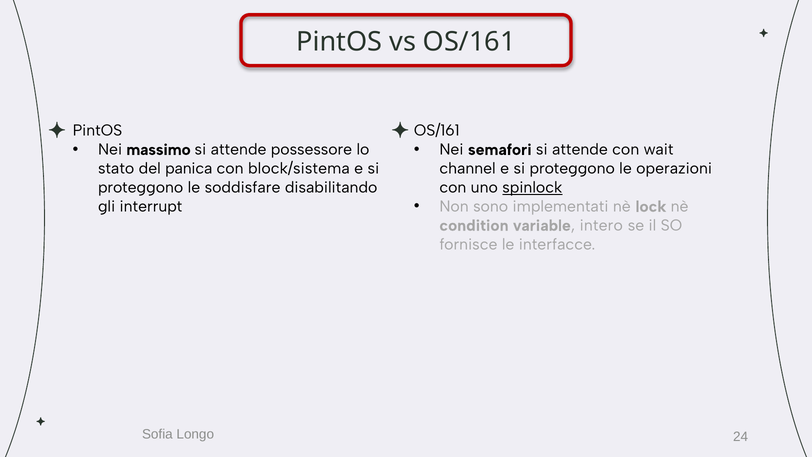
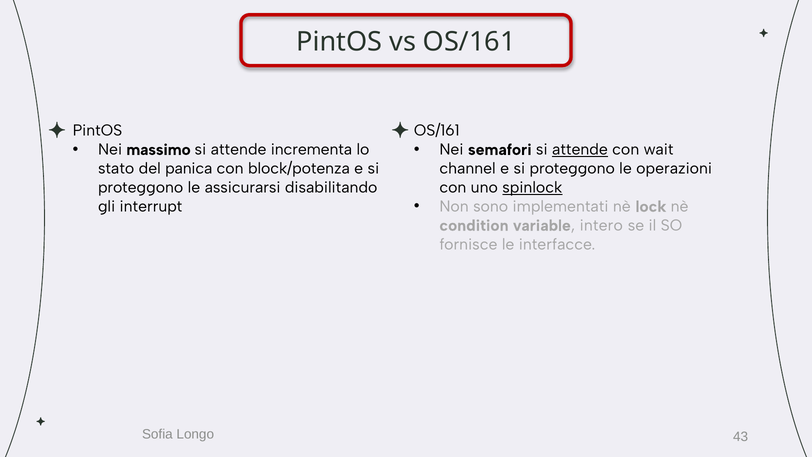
possessore: possessore -> incrementa (311, 150)
attende underline: none -> present (580, 150)
block/sistema: block/sistema -> block/potenza (299, 169)
soddisfare: soddisfare -> assicurarsi (243, 188)
24: 24 -> 43 (741, 436)
